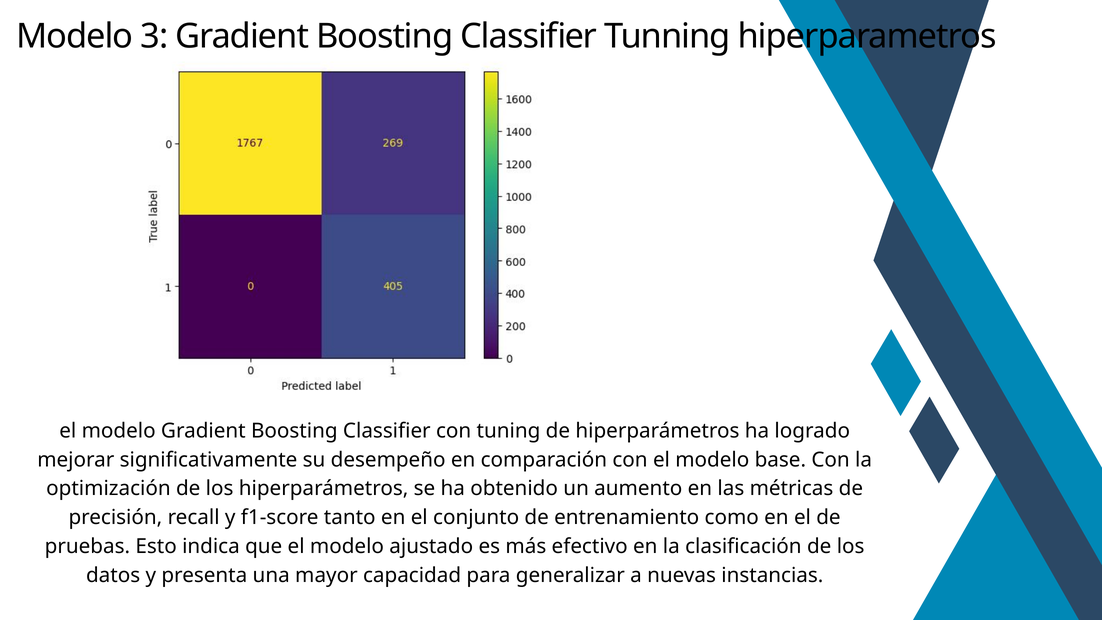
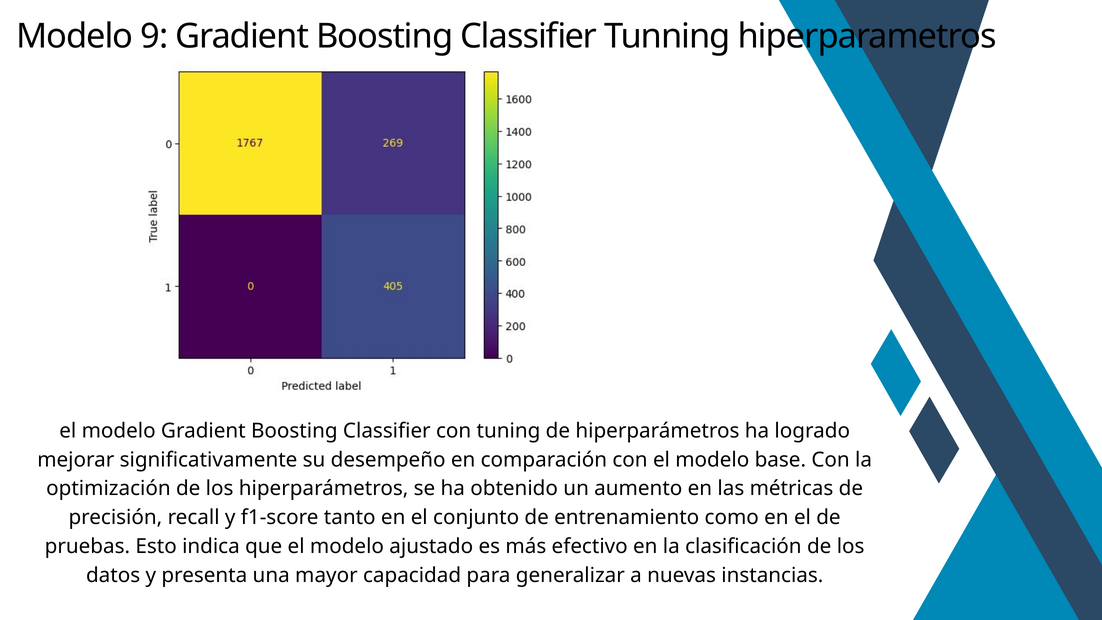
3: 3 -> 9 (154, 36)
